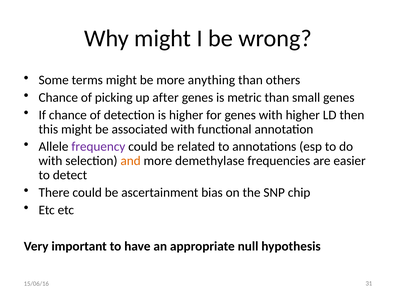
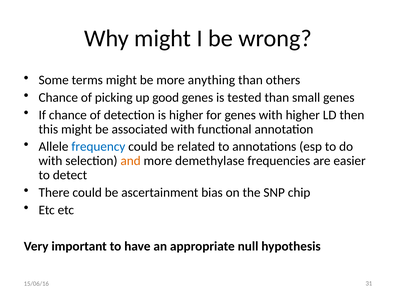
after: after -> good (166, 98)
metric: metric -> tested (244, 98)
frequency colour: purple -> blue (98, 147)
